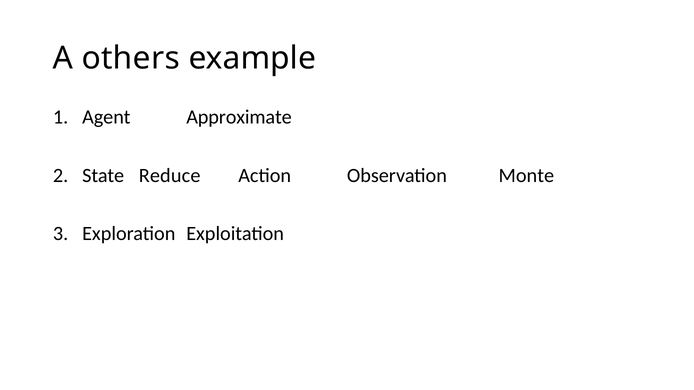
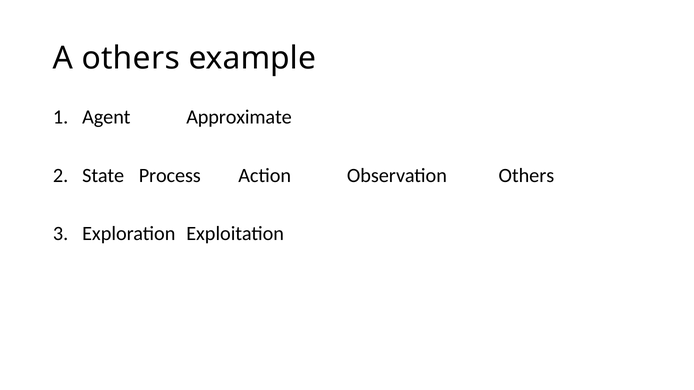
Reduce: Reduce -> Process (170, 176)
Observation Monte: Monte -> Others (526, 176)
